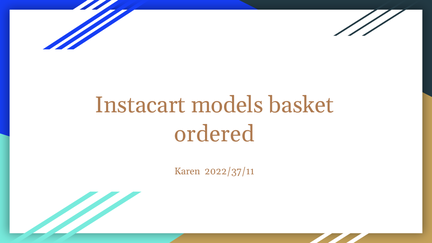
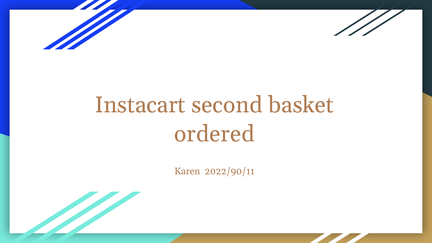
models: models -> second (227, 105)
2022/37/11: 2022/37/11 -> 2022/90/11 (230, 171)
